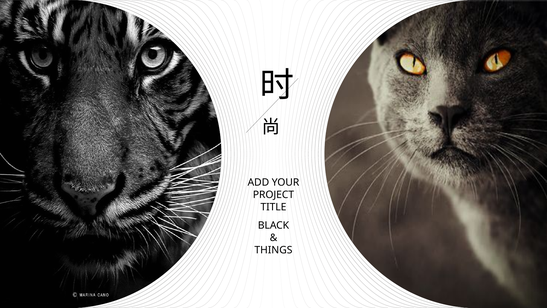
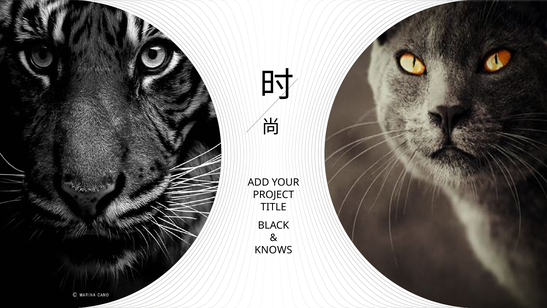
THINGS: THINGS -> KNOWS (273, 250)
